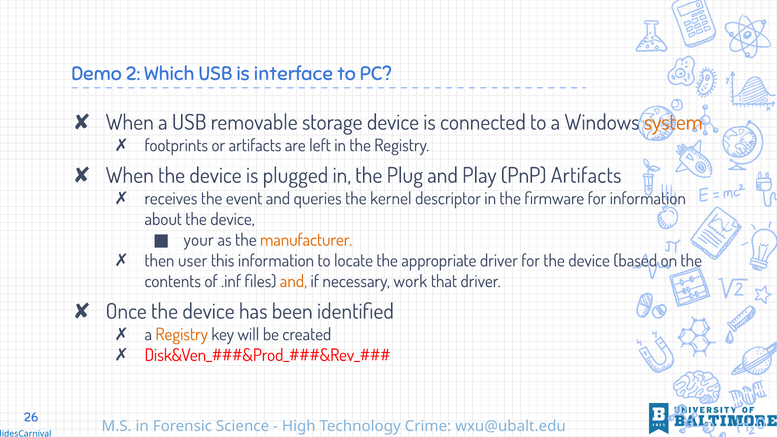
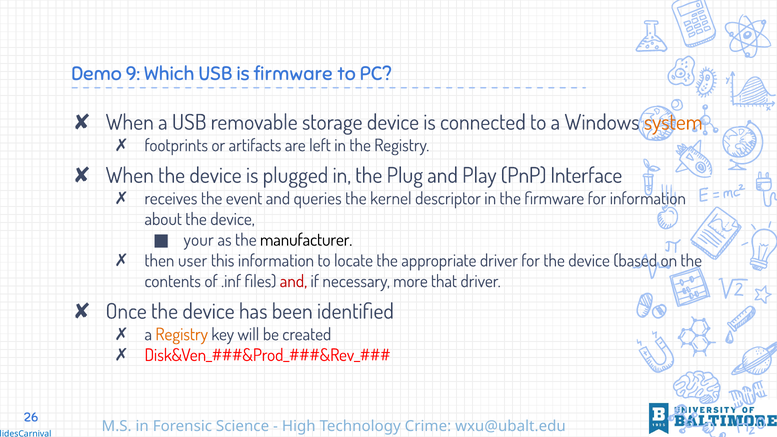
2: 2 -> 9 (133, 74)
is interface: interface -> firmware (293, 74)
PnP Artifacts: Artifacts -> Interface (586, 176)
manufacturer colour: orange -> black (306, 240)
and colour: orange -> red (293, 282)
work: work -> more (410, 282)
